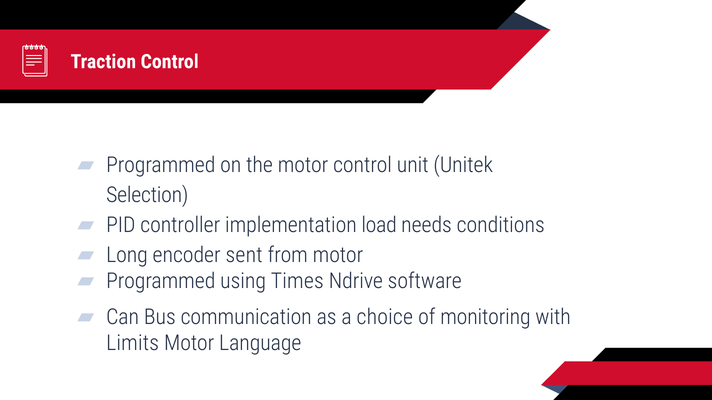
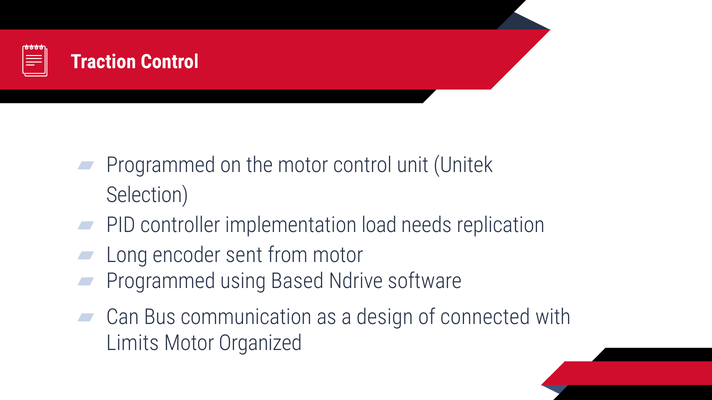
conditions: conditions -> replication (501, 226)
Times: Times -> Based (297, 282)
choice: choice -> design (385, 318)
monitoring: monitoring -> connected (485, 318)
Language: Language -> Organized (260, 344)
